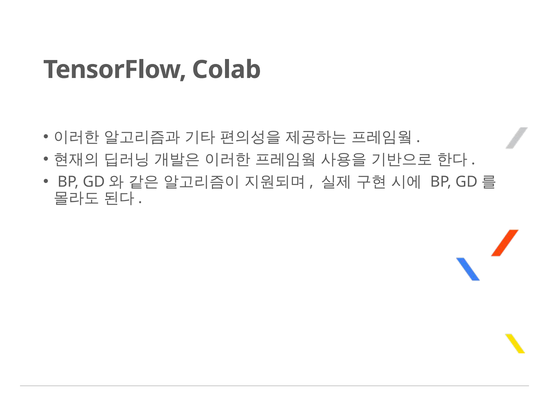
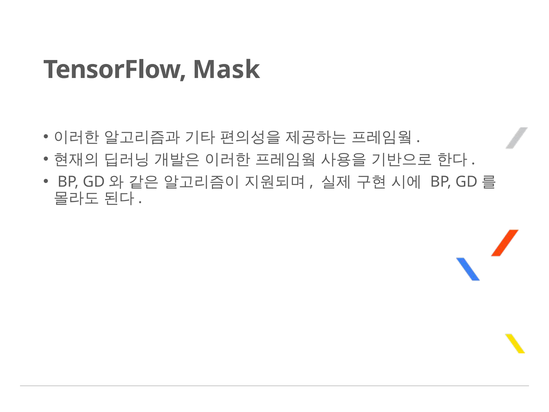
Colab: Colab -> Mask (226, 70)
